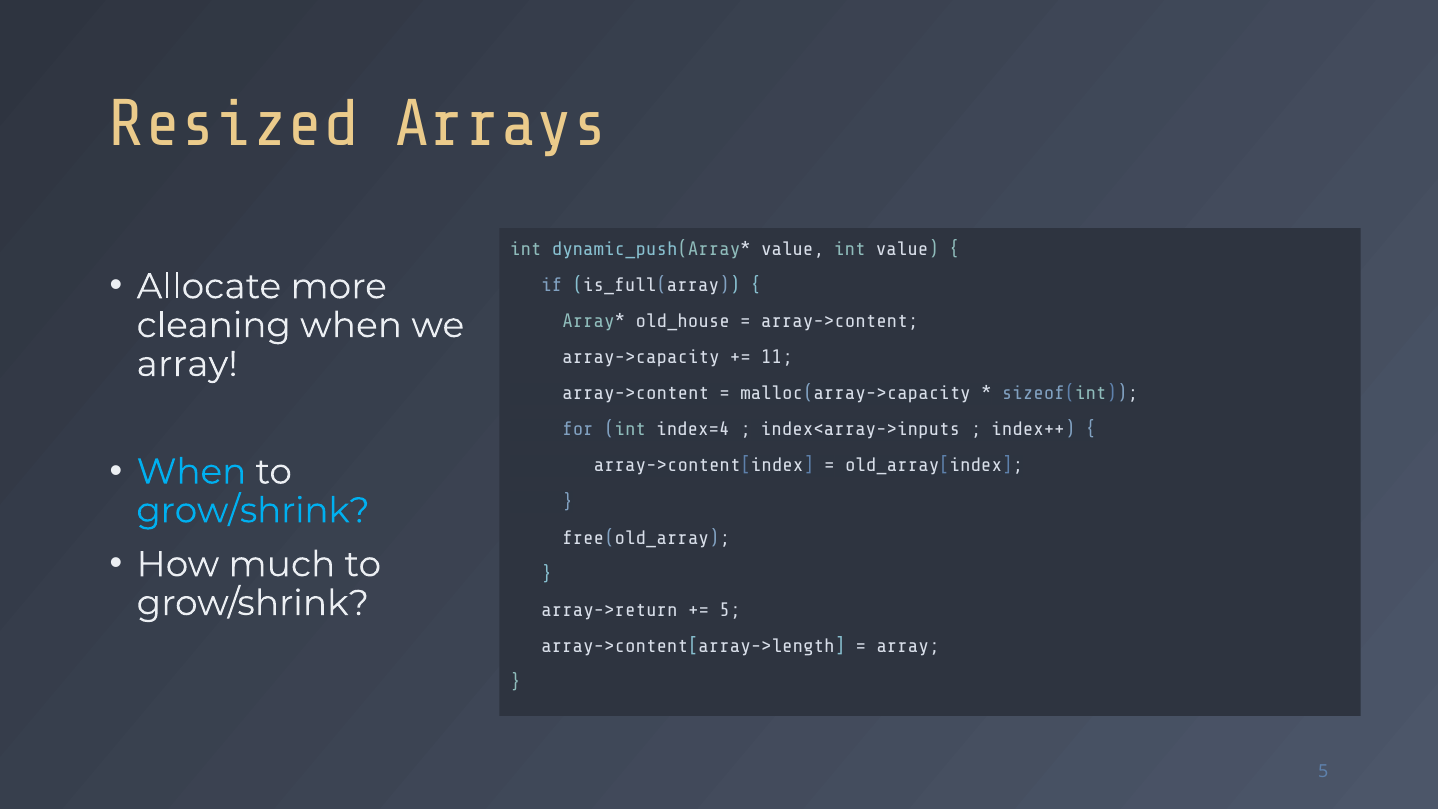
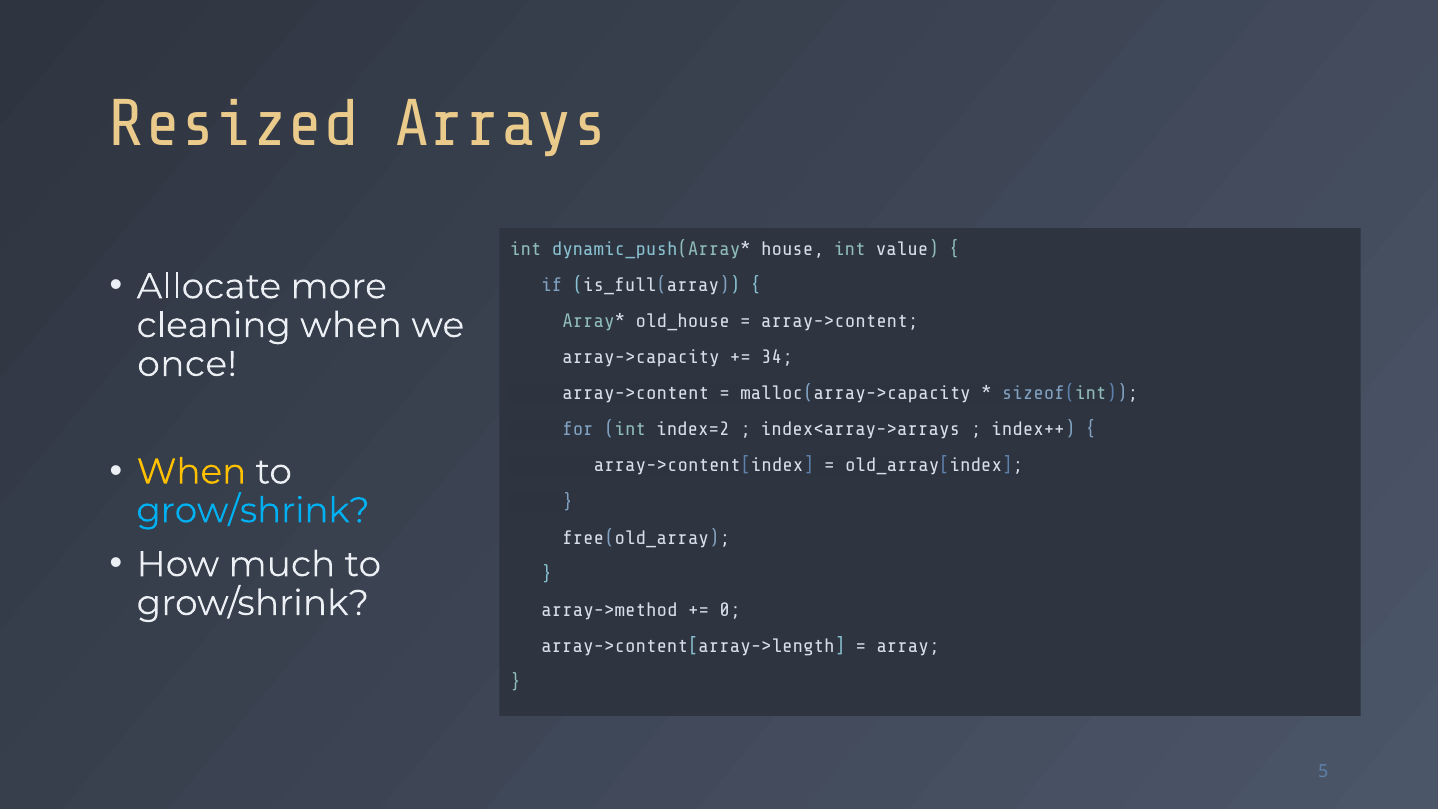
value: value -> house (792, 249)
11: 11 -> 34 (777, 357)
array: array -> once (187, 364)
index=4: index=4 -> index=2 (693, 429)
index<array->inputs: index<array->inputs -> index<array->arrays (861, 429)
When colour: light blue -> yellow (191, 472)
array->return: array->return -> array->method (609, 610)
5: 5 -> 0 (730, 610)
